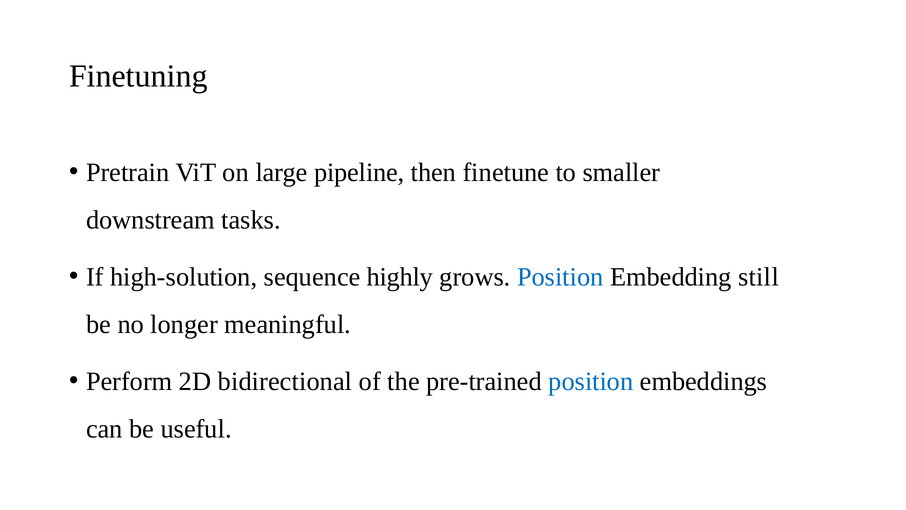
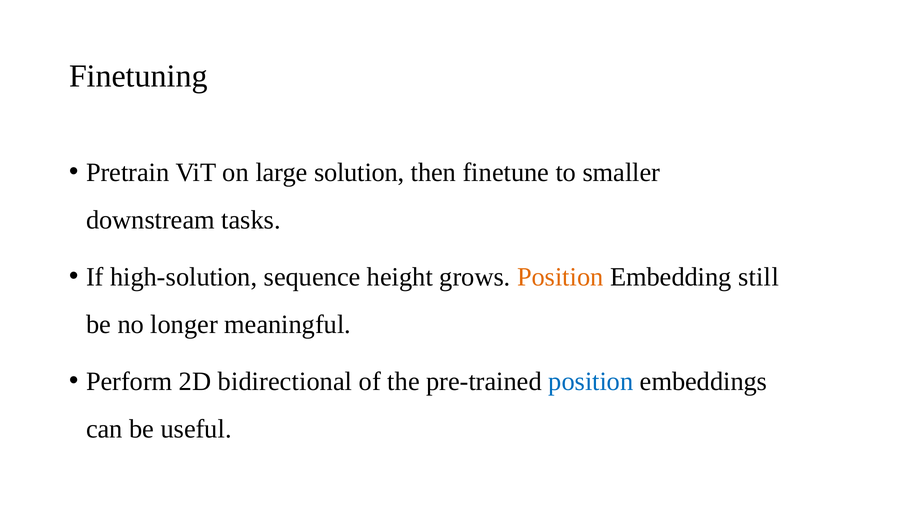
pipeline: pipeline -> solution (359, 173)
highly: highly -> height (400, 277)
Position colour: blue -> orange (560, 277)
